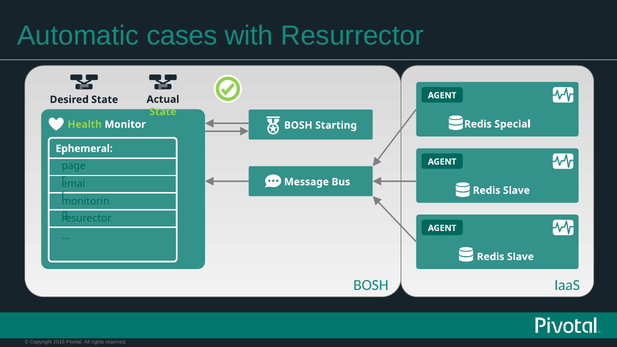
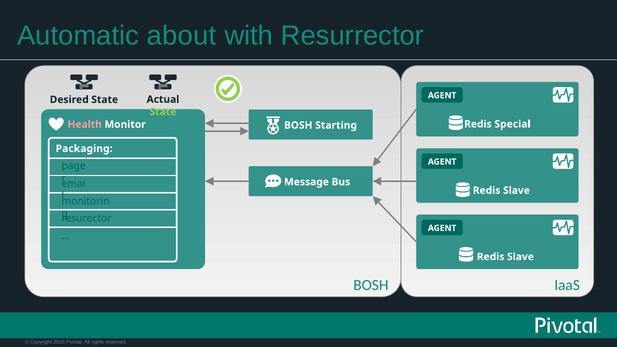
cases: cases -> about (182, 36)
Health colour: light green -> pink (85, 124)
Ephemeral: Ephemeral -> Packaging (84, 149)
